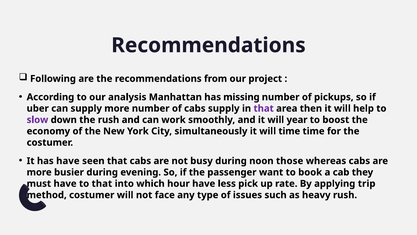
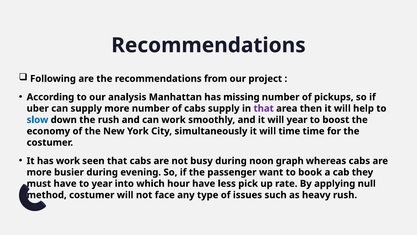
slow colour: purple -> blue (37, 120)
has have: have -> work (68, 161)
those: those -> graph (290, 161)
to that: that -> year (102, 183)
trip: trip -> null (367, 183)
